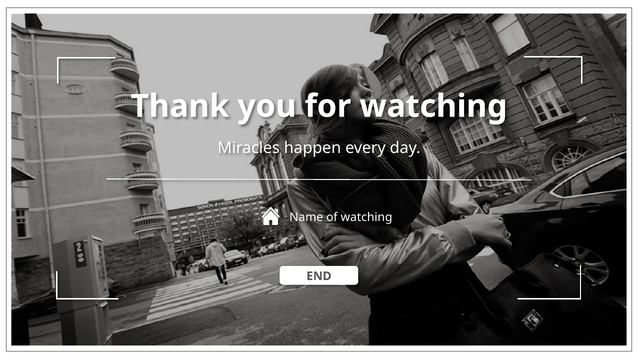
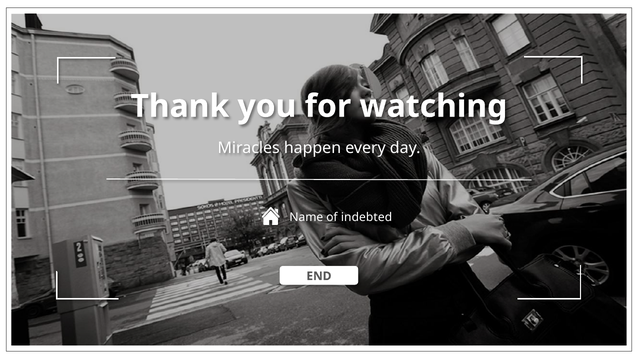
of watching: watching -> indebted (367, 217)
